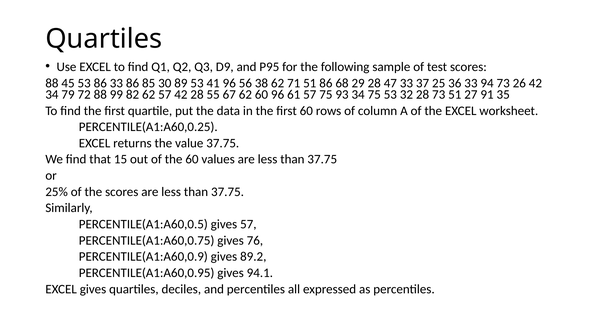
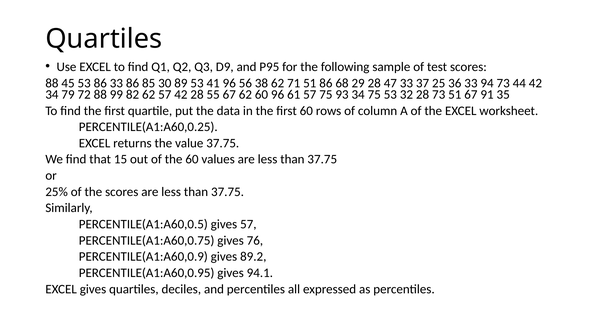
26: 26 -> 44 (519, 83)
51 27: 27 -> 67 (471, 94)
